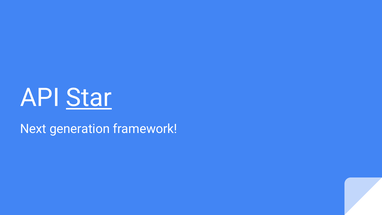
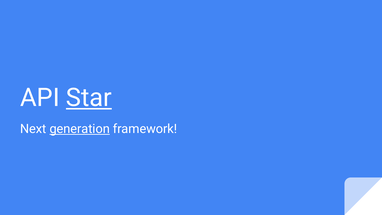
generation underline: none -> present (80, 129)
